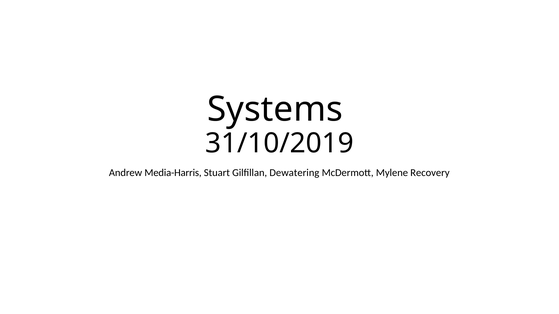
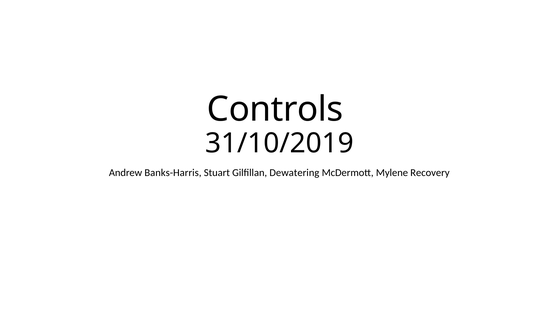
Systems: Systems -> Controls (275, 110)
Media-Harris: Media-Harris -> Banks-Harris (173, 173)
